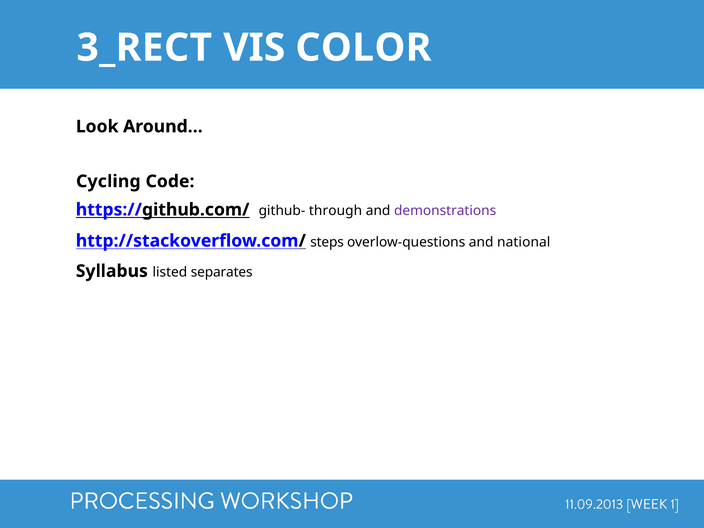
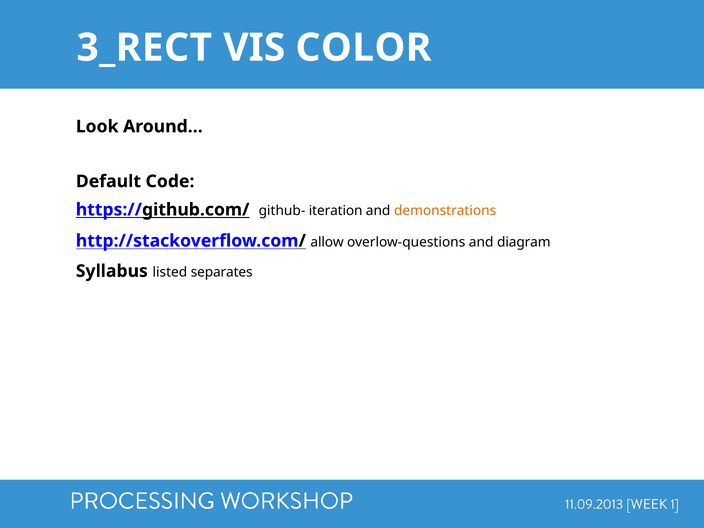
Cycling: Cycling -> Default (108, 181)
through: through -> iteration (336, 211)
demonstrations colour: purple -> orange (445, 211)
steps: steps -> allow (327, 242)
national: national -> diagram (524, 242)
